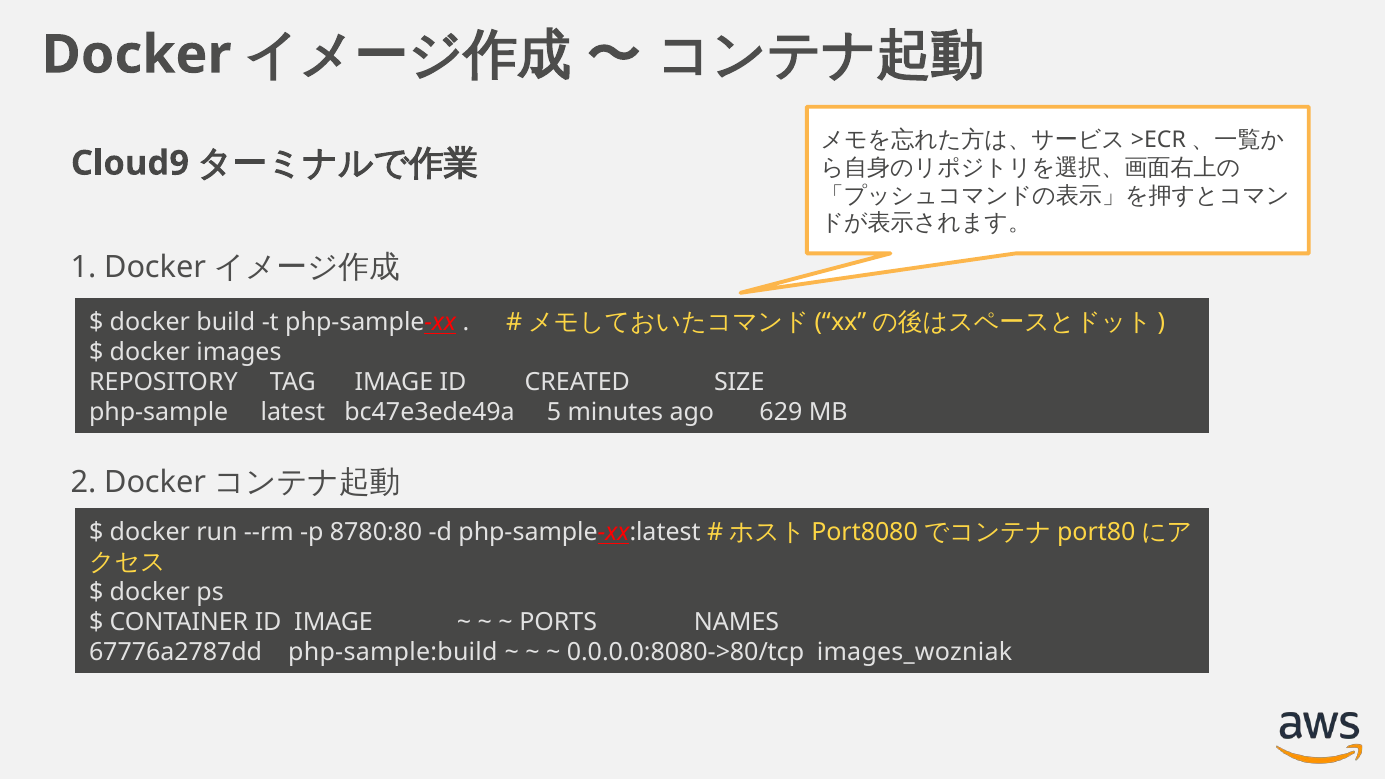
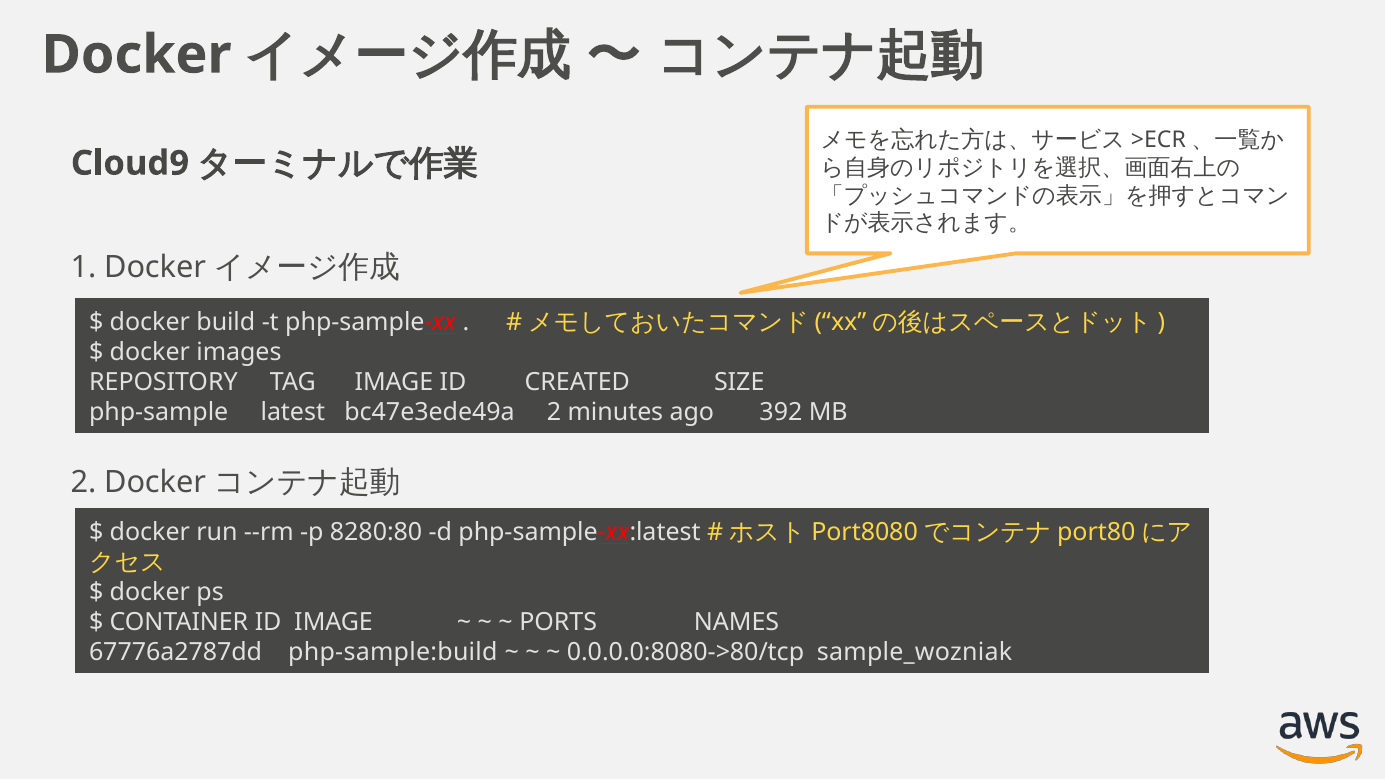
bc47e3ede49a 5: 5 -> 2 (554, 412)
629: 629 -> 392 (781, 412)
8780:80: 8780:80 -> 8280:80 (376, 532)
images_wozniak: images_wozniak -> sample_wozniak (915, 653)
